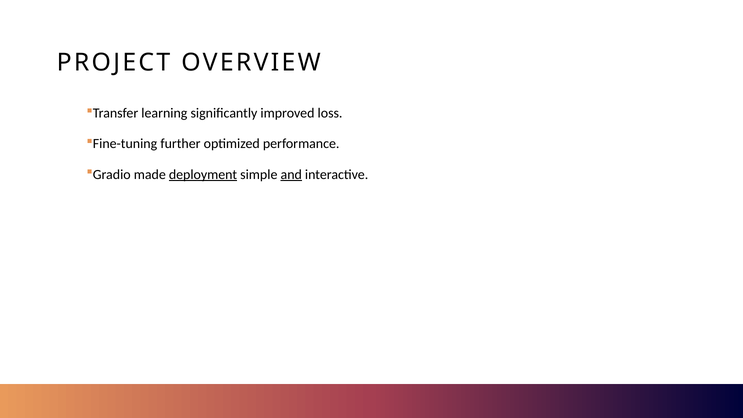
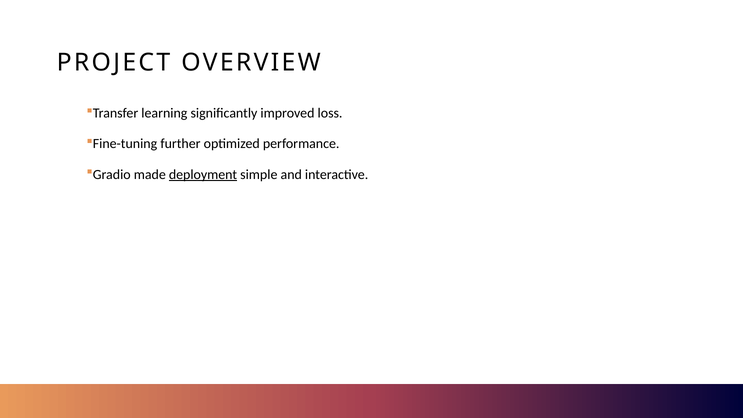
and underline: present -> none (291, 174)
